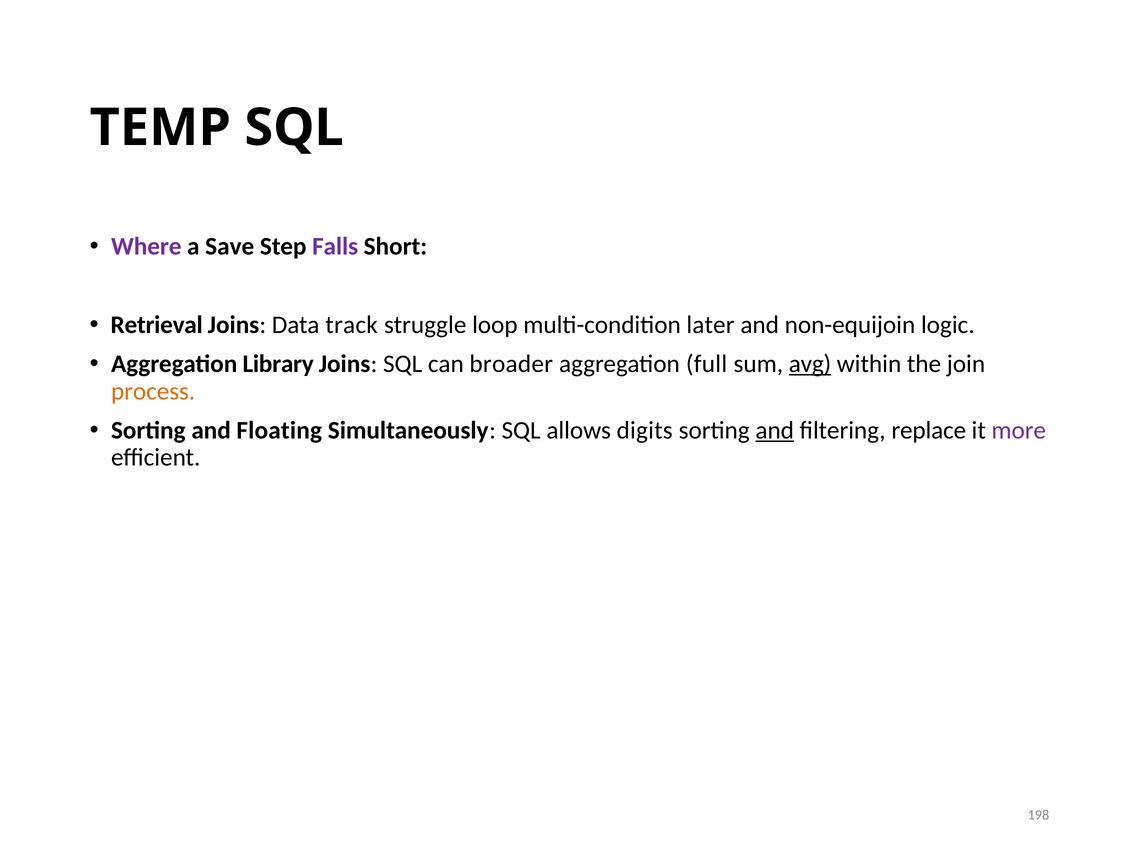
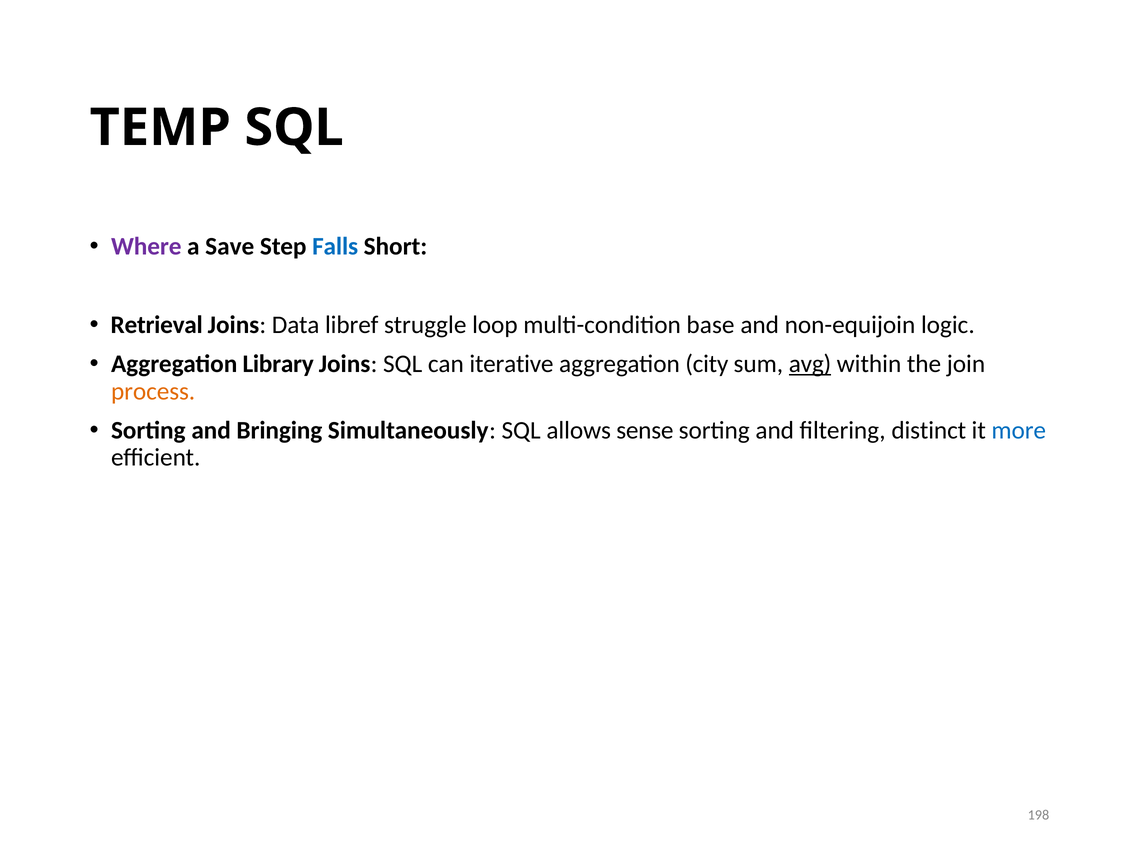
Falls colour: purple -> blue (335, 247)
track: track -> libref (352, 325)
later: later -> base (711, 325)
broader: broader -> iterative (511, 364)
full: full -> city (707, 364)
Floating: Floating -> Bringing (279, 430)
digits: digits -> sense (645, 430)
and underline: present -> none (775, 430)
replace: replace -> distinct (929, 430)
more colour: purple -> blue (1019, 430)
